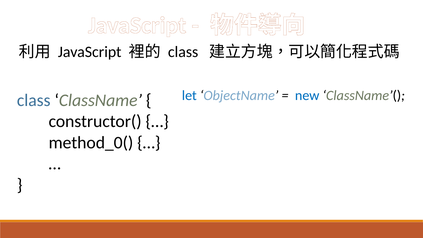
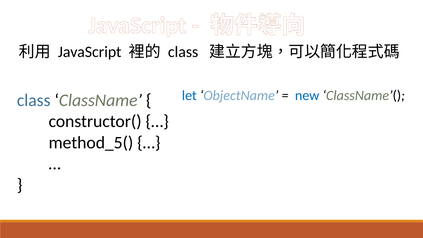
method_0(: method_0( -> method_5( (91, 143)
